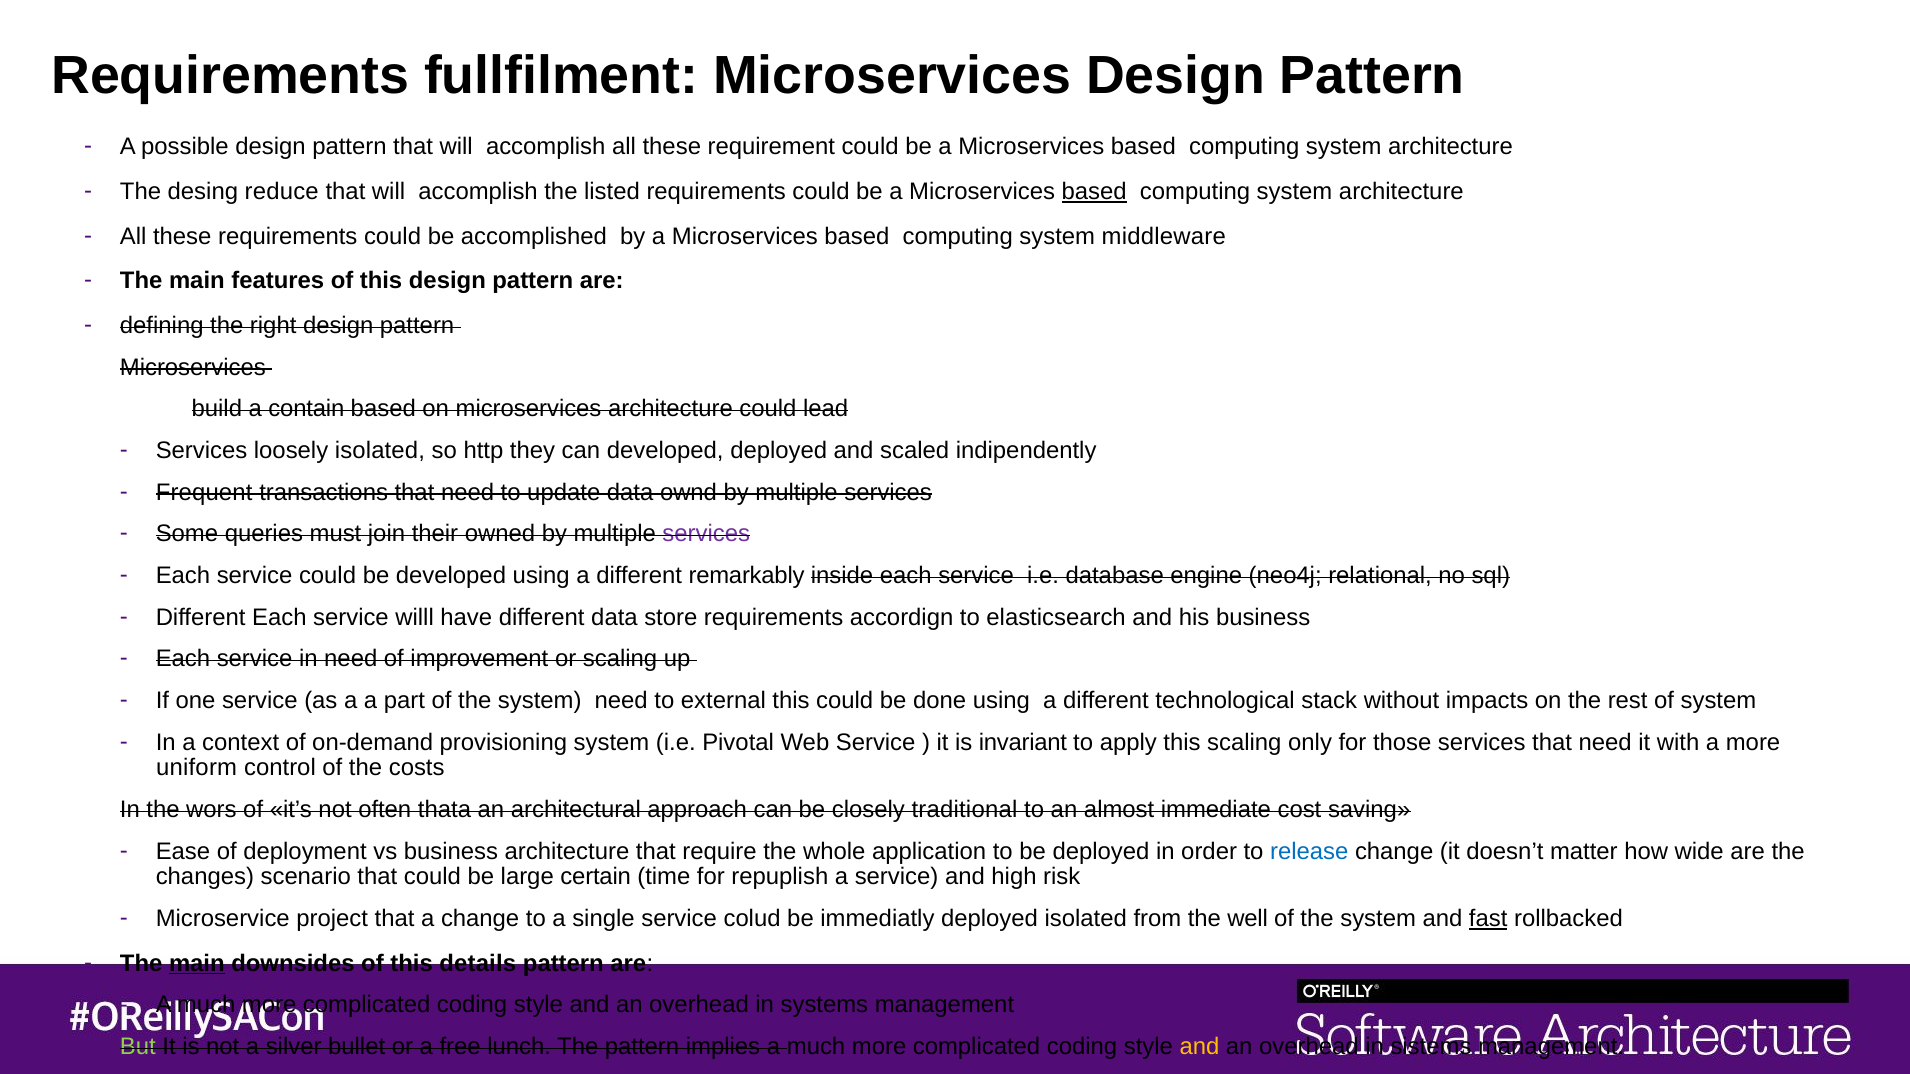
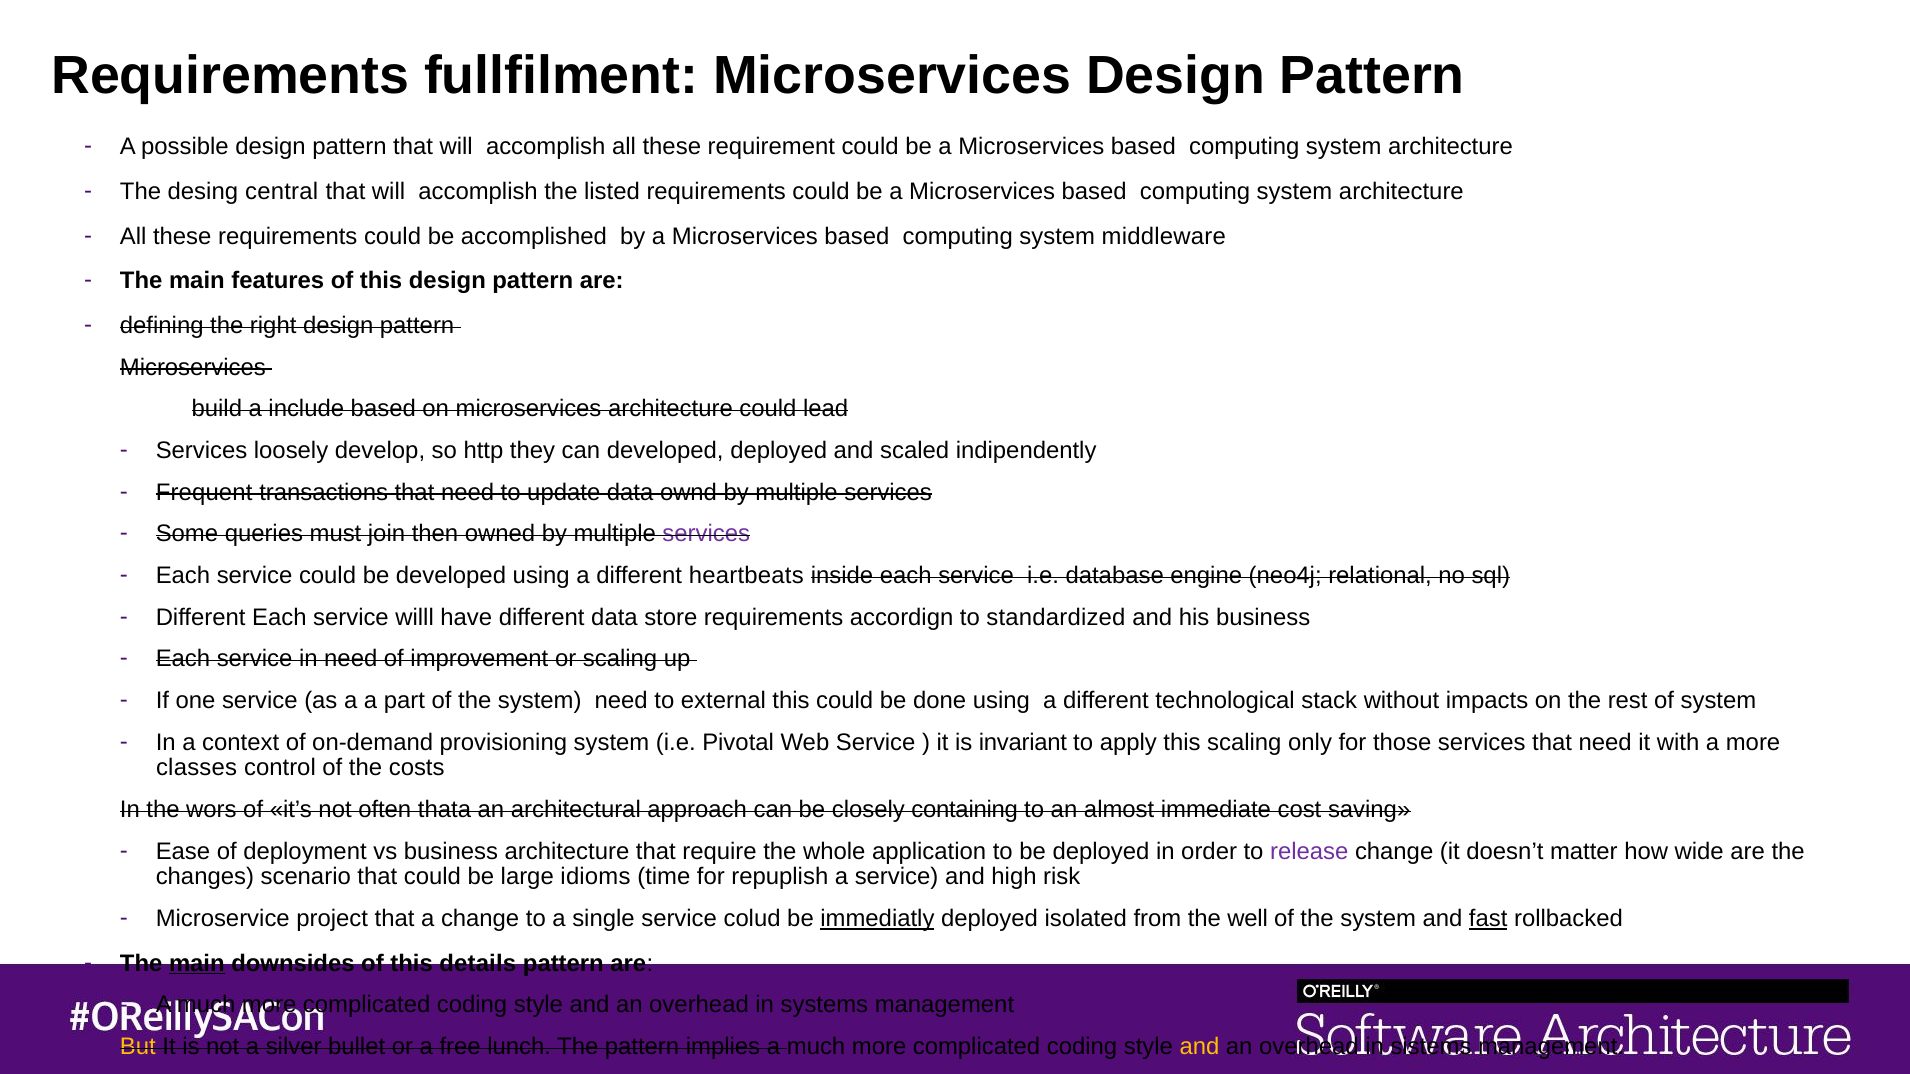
reduce: reduce -> central (282, 192)
based underline: present -> none (1094, 192)
contain: contain -> include (306, 409)
loosely isolated: isolated -> develop (380, 451)
their: their -> then (435, 534)
remarkably: remarkably -> heartbeats (746, 576)
elasticsearch: elasticsearch -> standardized (1056, 617)
uniform: uniform -> classes (197, 768)
traditional: traditional -> containing (965, 810)
release colour: blue -> purple (1309, 852)
certain: certain -> idioms (596, 877)
immediatly underline: none -> present (877, 919)
But colour: light green -> yellow (138, 1047)
